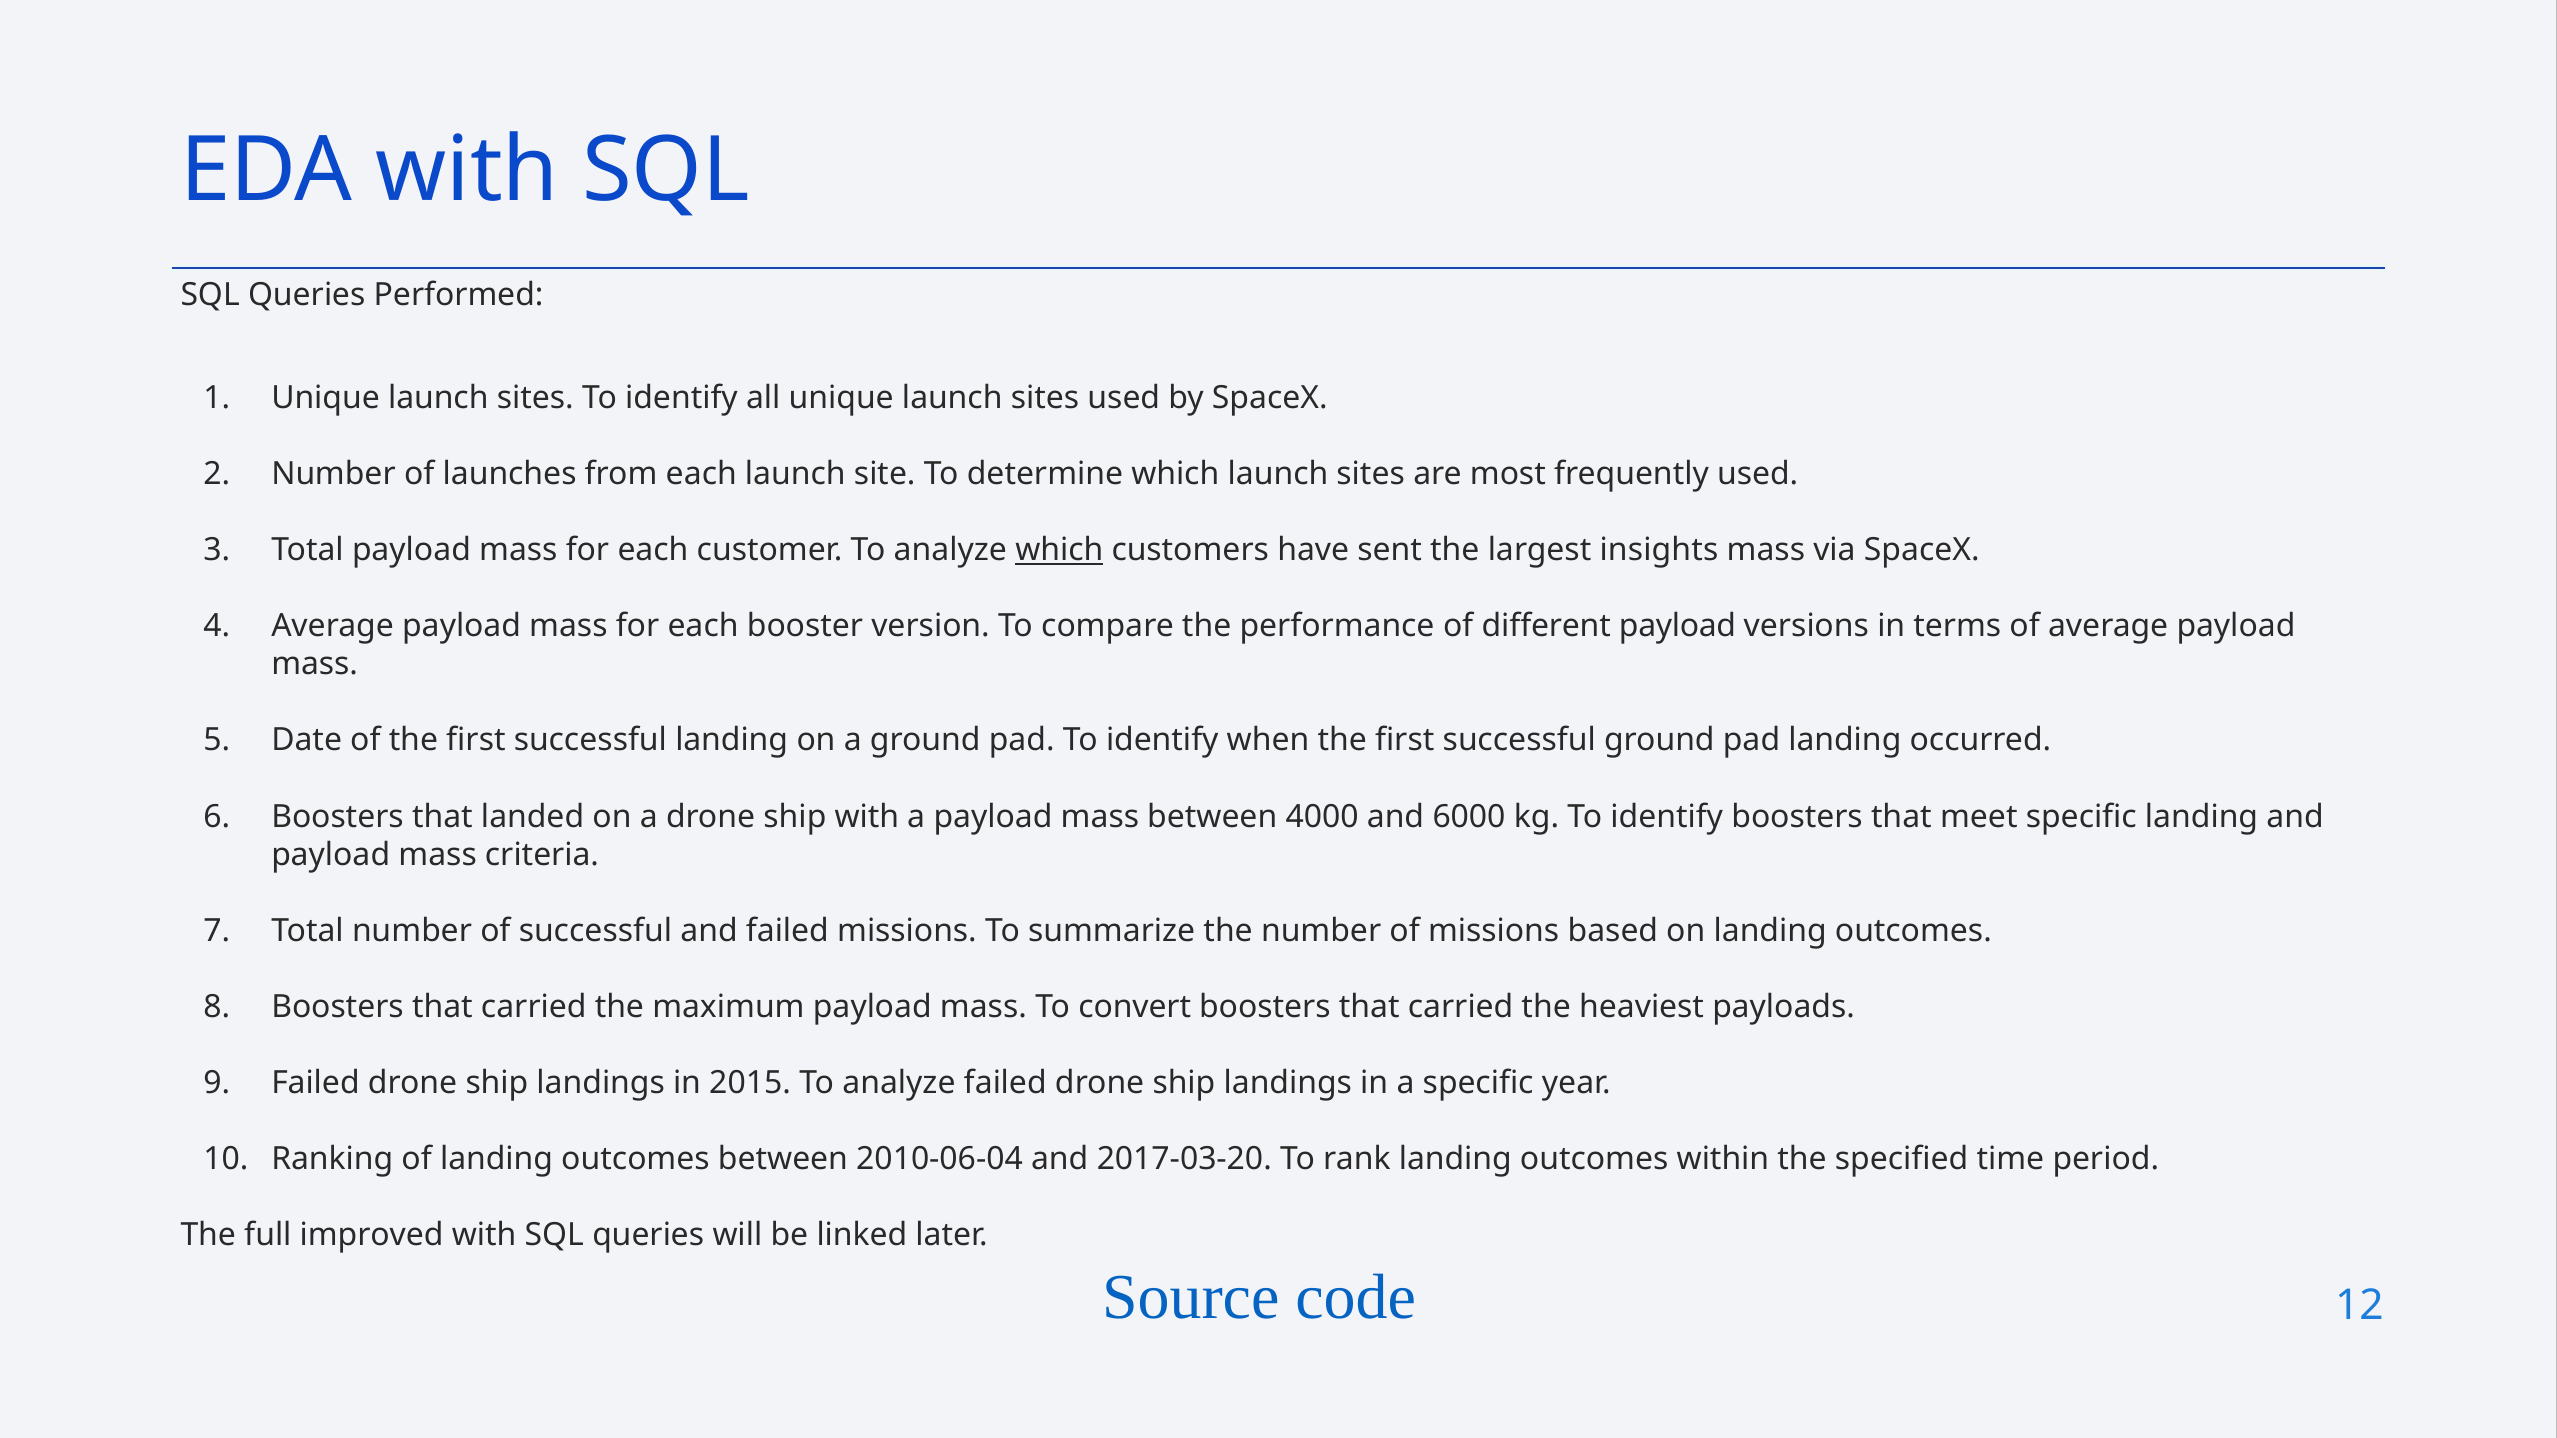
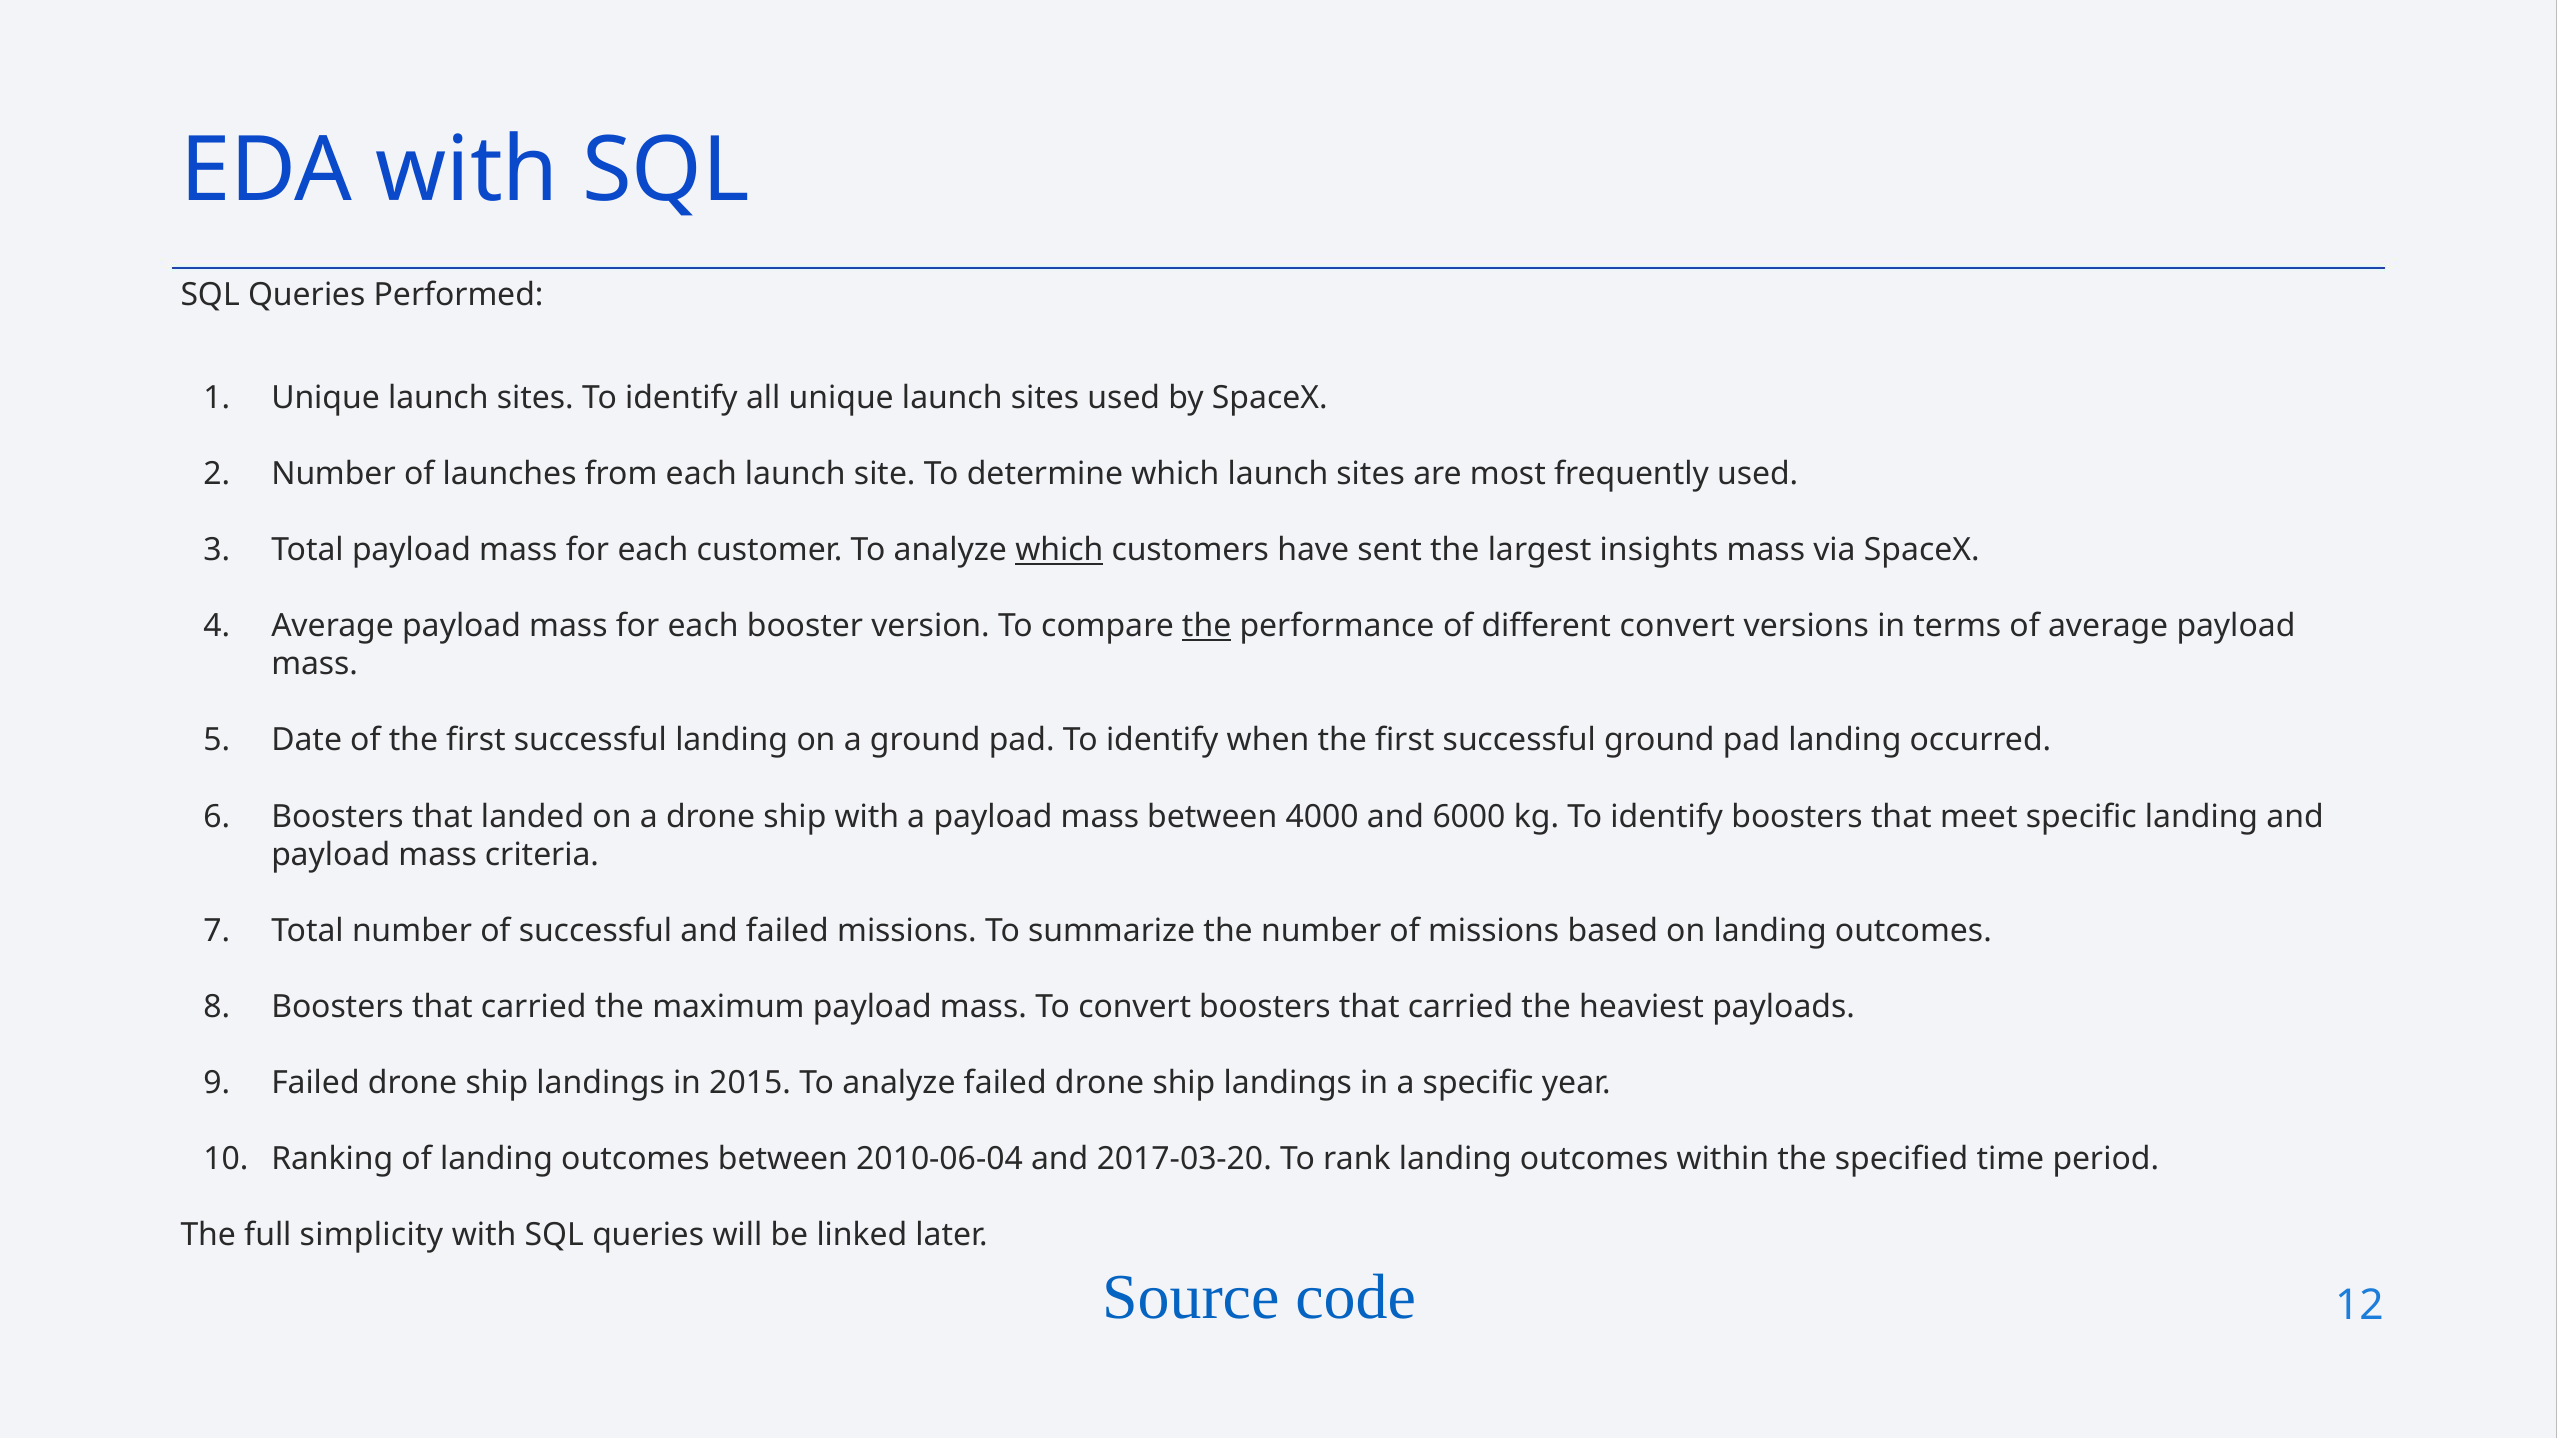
the underline: none -> present (1207, 626)
different payload: payload -> convert (1677, 626)
improved: improved -> simplicity (371, 1236)
